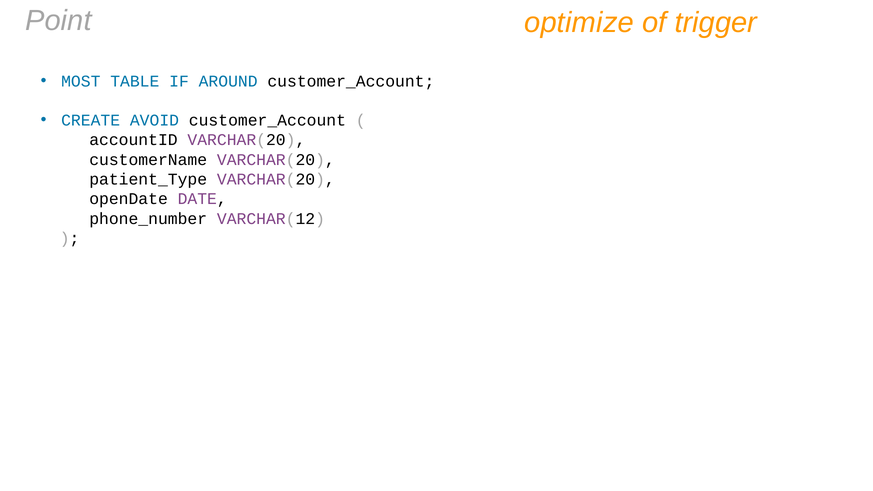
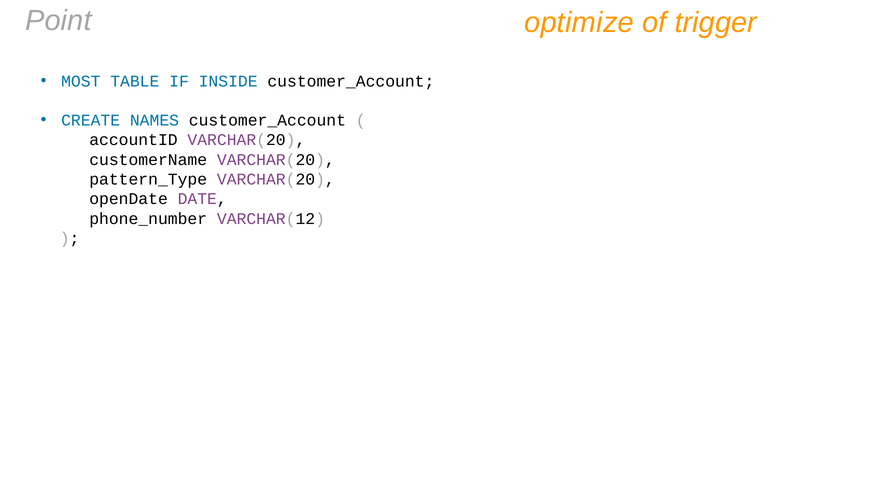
AROUND: AROUND -> INSIDE (228, 81)
AVOID: AVOID -> NAMES (154, 120)
patient_Type: patient_Type -> pattern_Type (148, 179)
